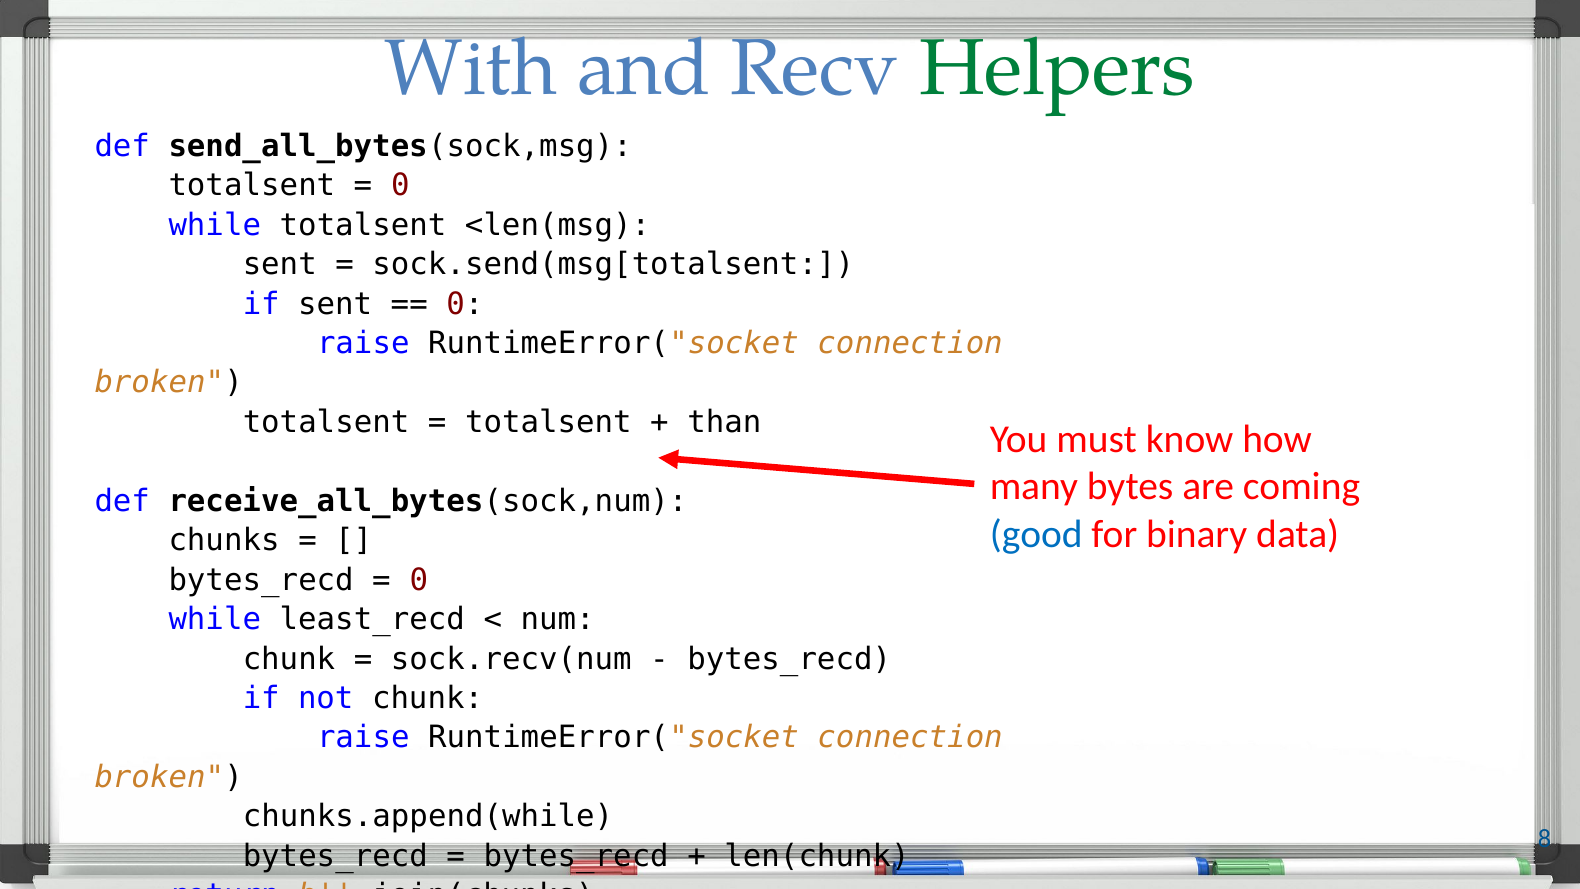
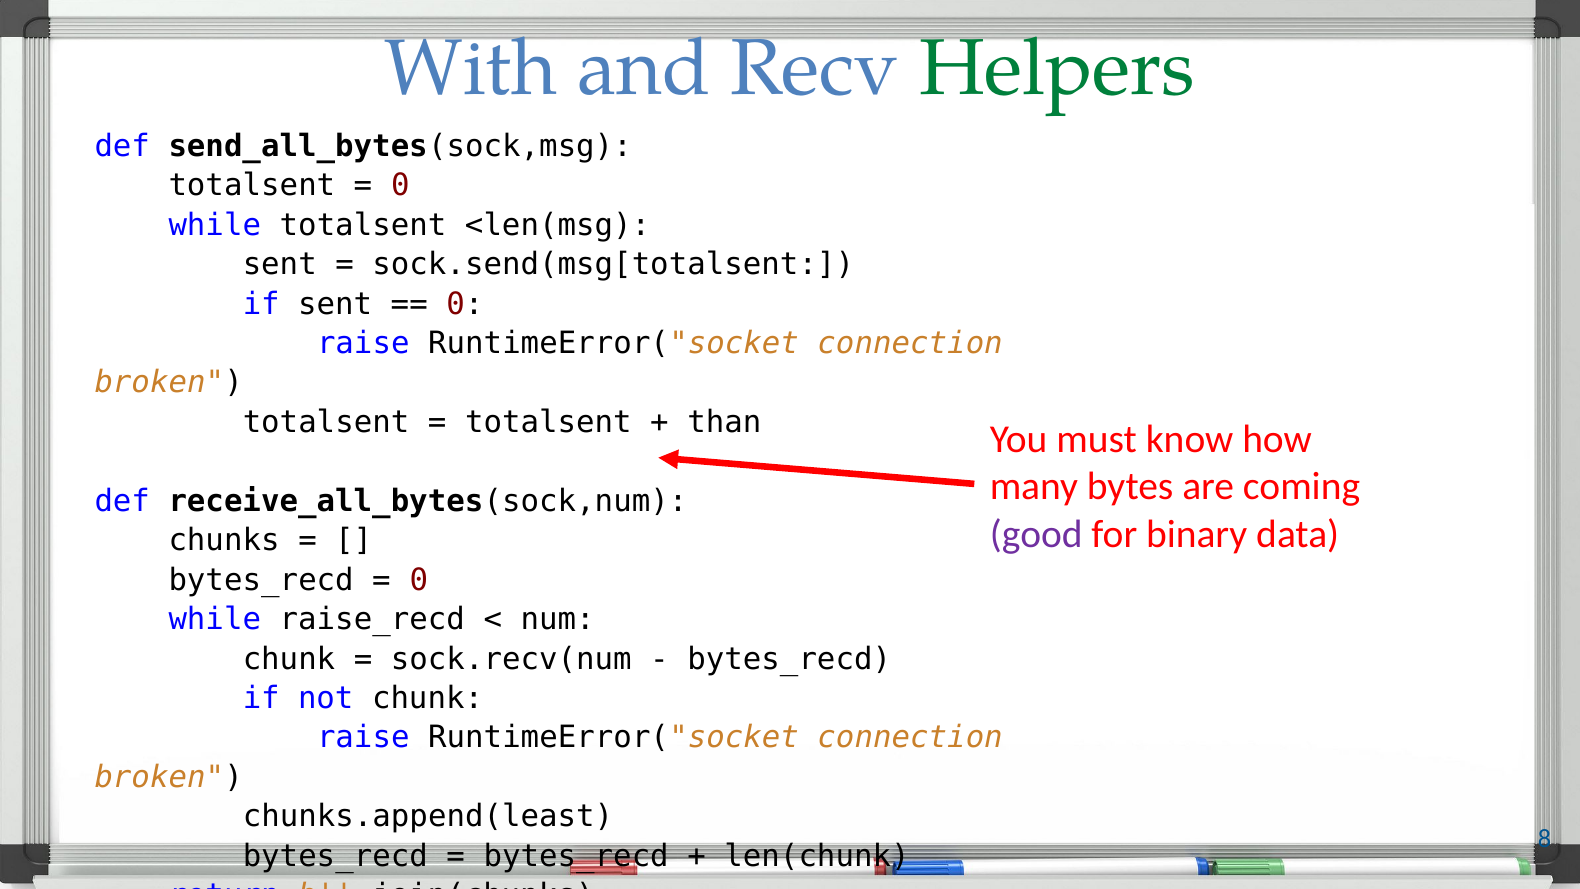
good colour: blue -> purple (1036, 534)
least_recd: least_recd -> raise_recd (372, 619)
chunks.append(while: chunks.append(while -> chunks.append(least (428, 816)
